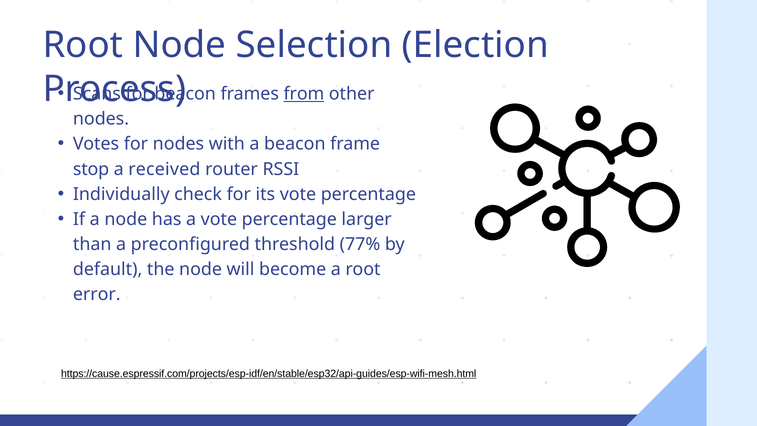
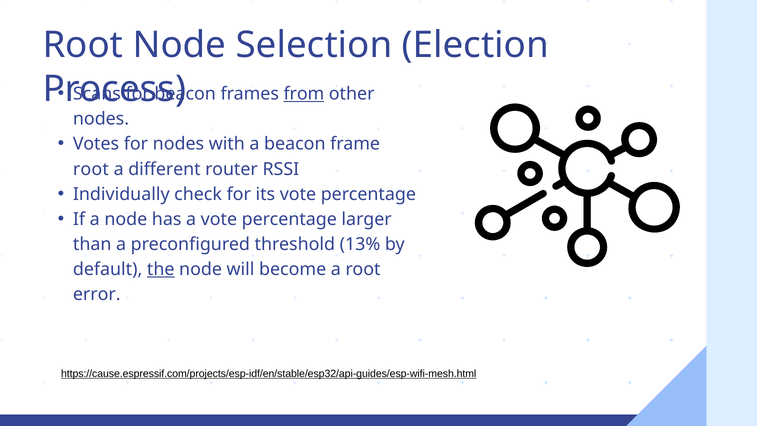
stop: stop -> root (91, 169)
received: received -> different (164, 169)
77%: 77% -> 13% (360, 244)
the underline: none -> present (161, 269)
